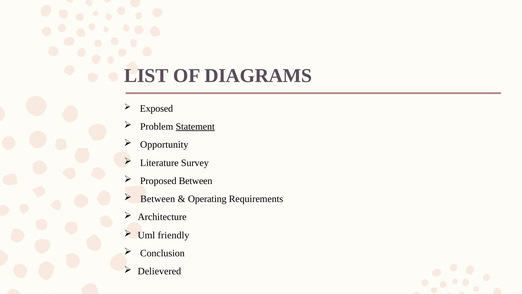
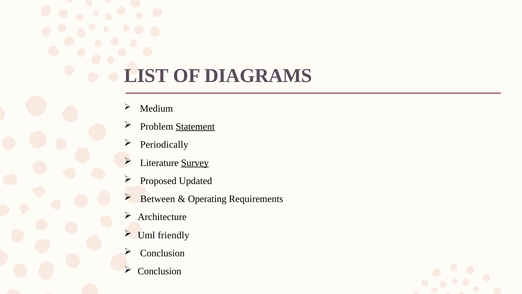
Exposed: Exposed -> Medium (156, 108)
Opportunity: Opportunity -> Periodically (164, 144)
Survey underline: none -> present (195, 163)
Proposed Between: Between -> Updated (196, 181)
Delievered: Delievered -> Conclusion (159, 271)
